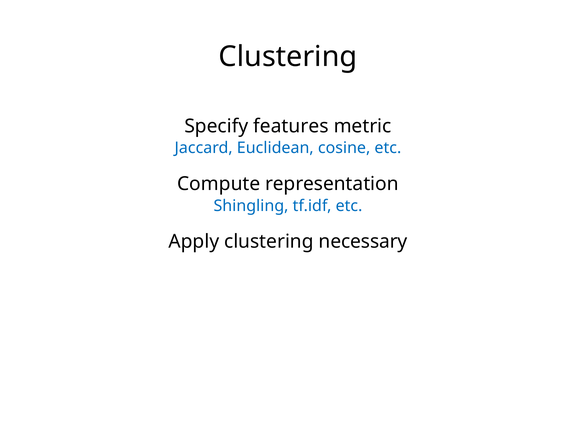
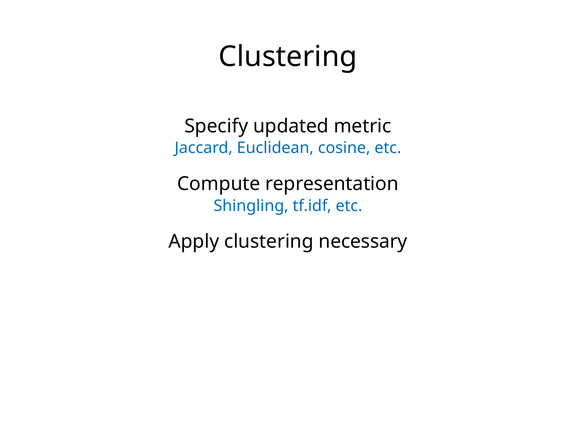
features: features -> updated (291, 126)
